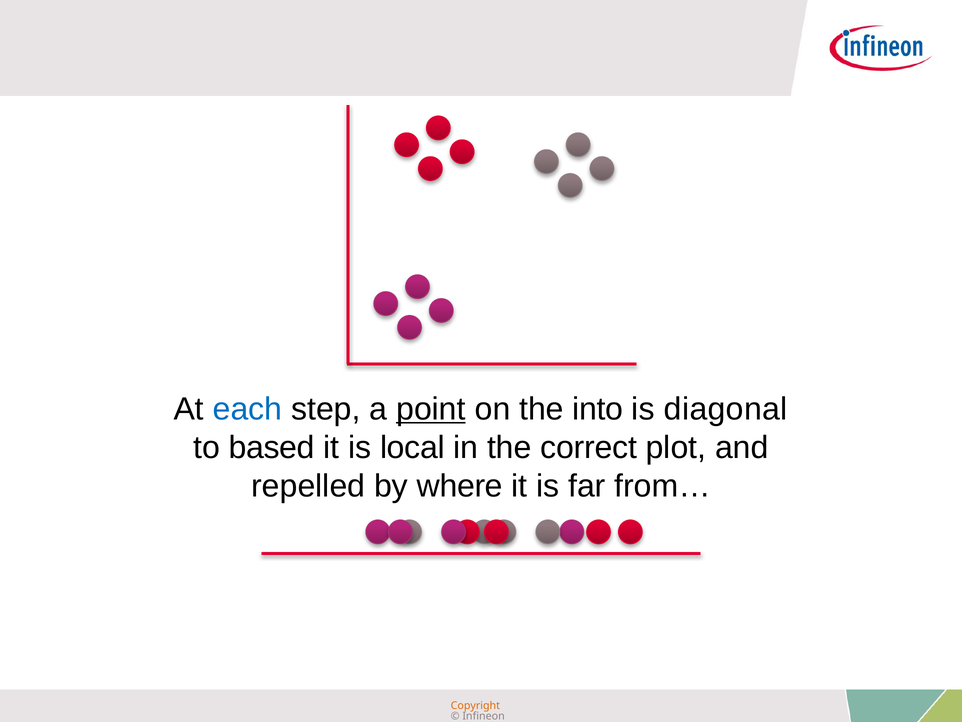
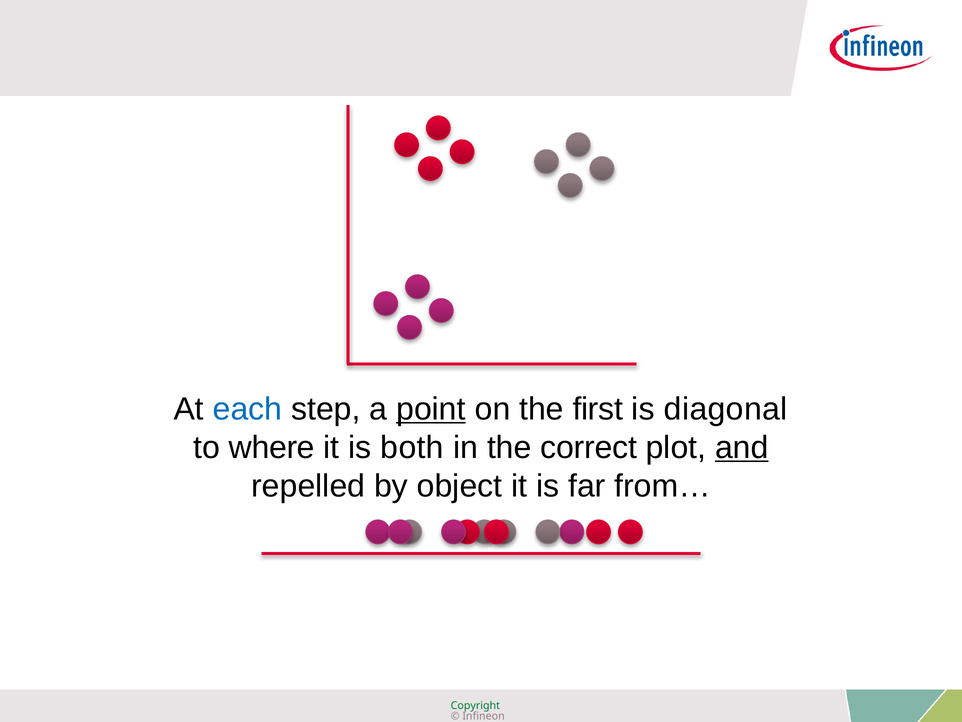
into: into -> first (598, 409)
based: based -> where (272, 447)
local: local -> both (412, 447)
and underline: none -> present (742, 447)
where: where -> object (460, 486)
Copyright colour: orange -> green (475, 705)
